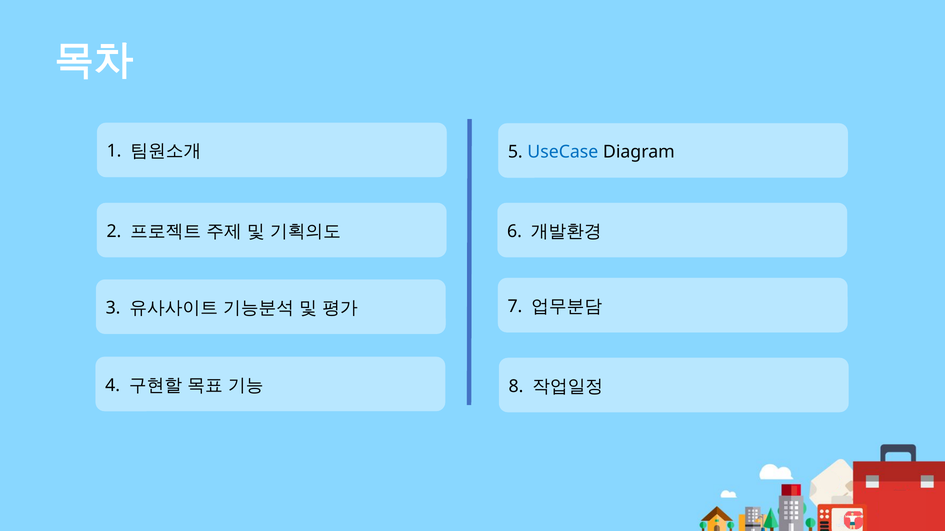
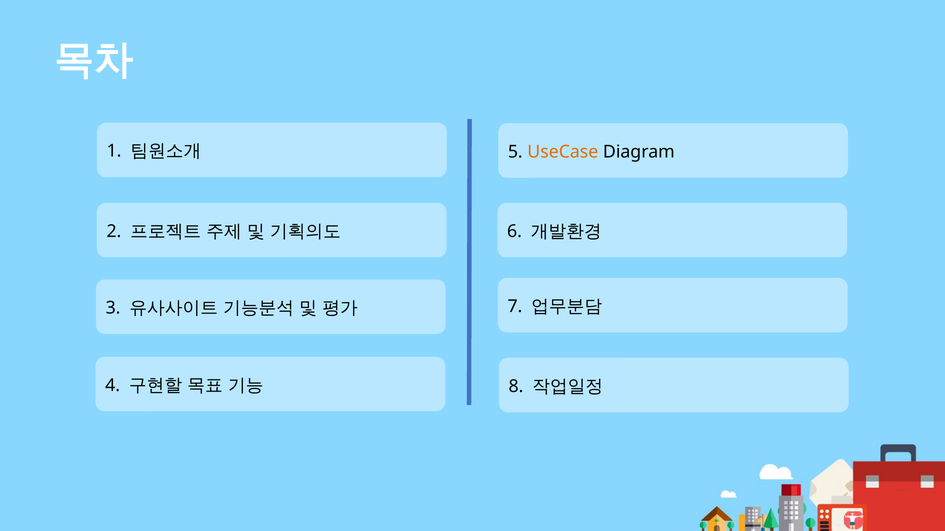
UseCase colour: blue -> orange (563, 152)
